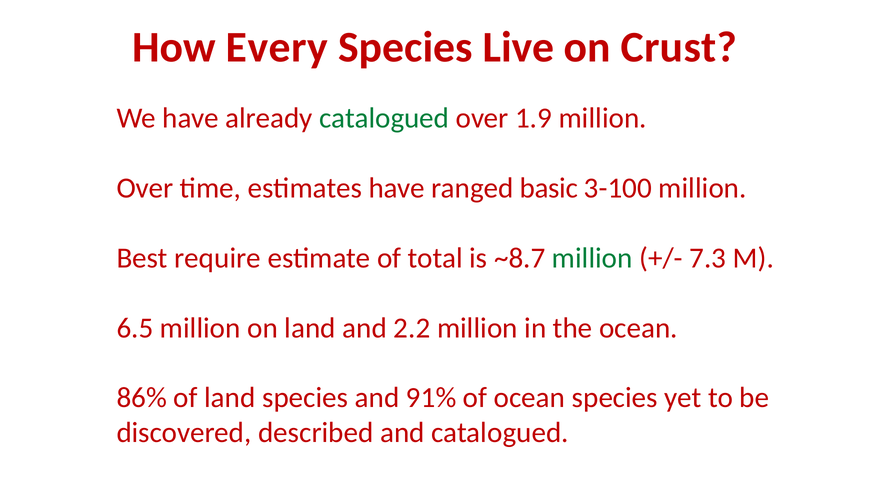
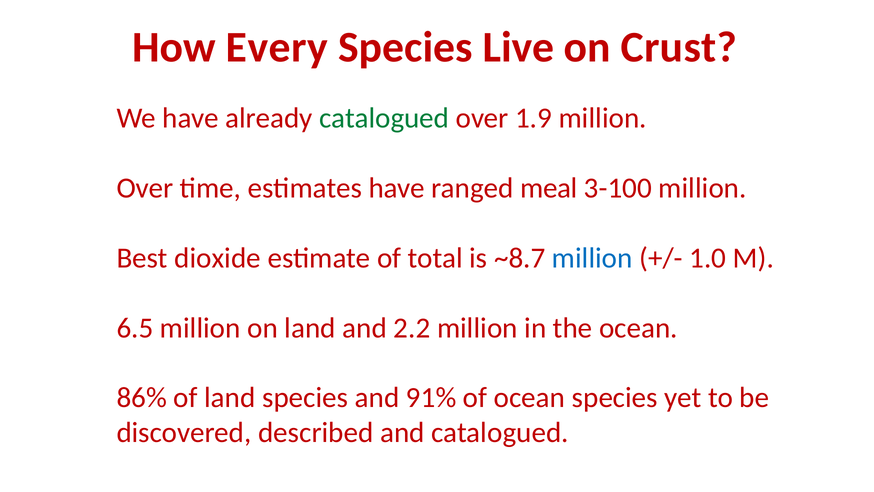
basic: basic -> meal (549, 188)
require: require -> dioxide (218, 258)
million colour: green -> blue (592, 258)
7.3: 7.3 -> 1.0 (708, 258)
